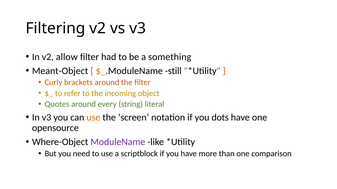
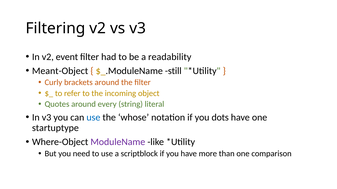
allow: allow -> event (67, 57)
something: something -> readability (170, 57)
use colour: orange -> blue (93, 118)
screen: screen -> whose (134, 118)
opensource: opensource -> startuptype (55, 128)
